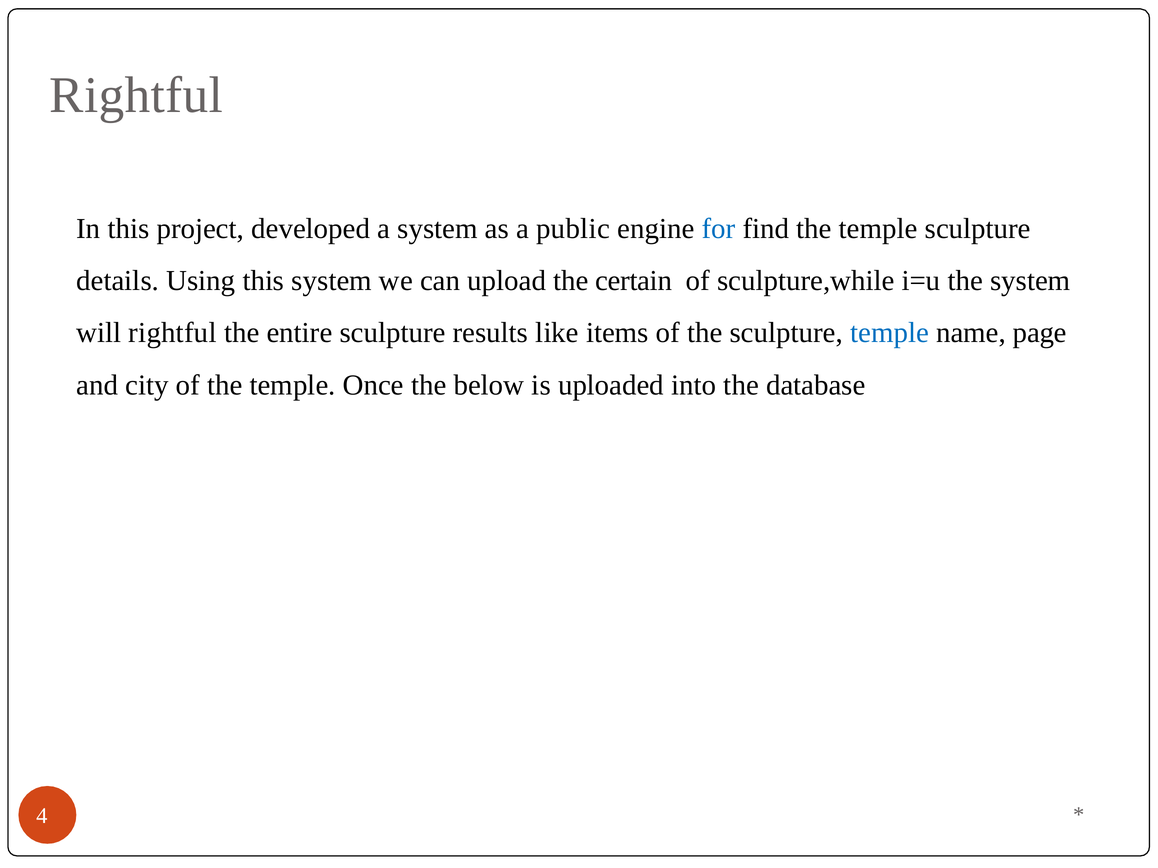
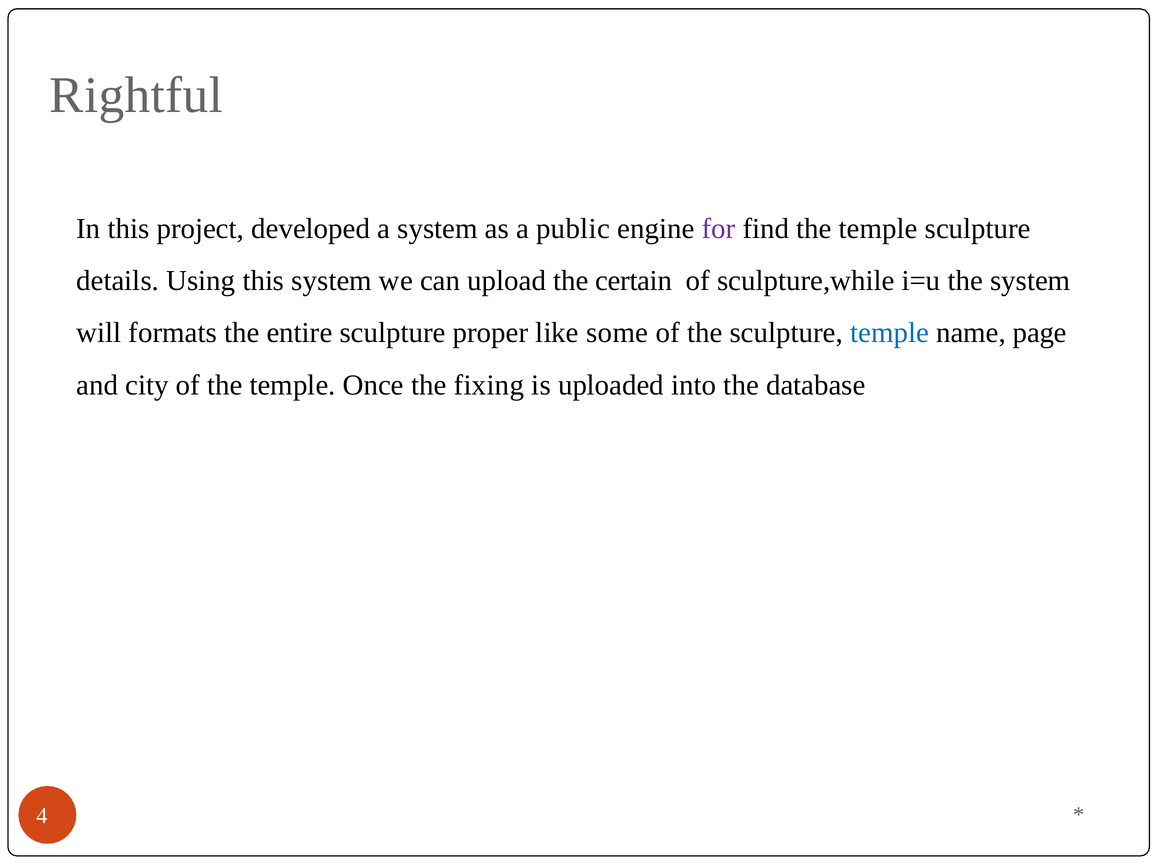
for colour: blue -> purple (718, 229)
will rightful: rightful -> formats (173, 333)
results: results -> proper (491, 333)
items: items -> some (617, 333)
below: below -> fixing (489, 385)
